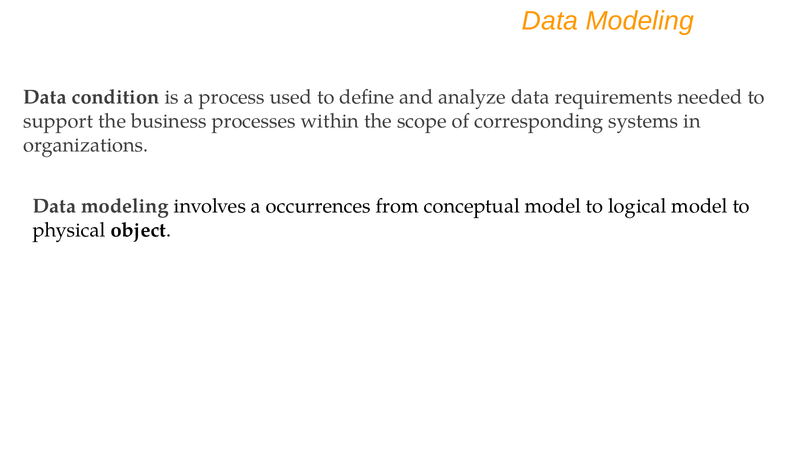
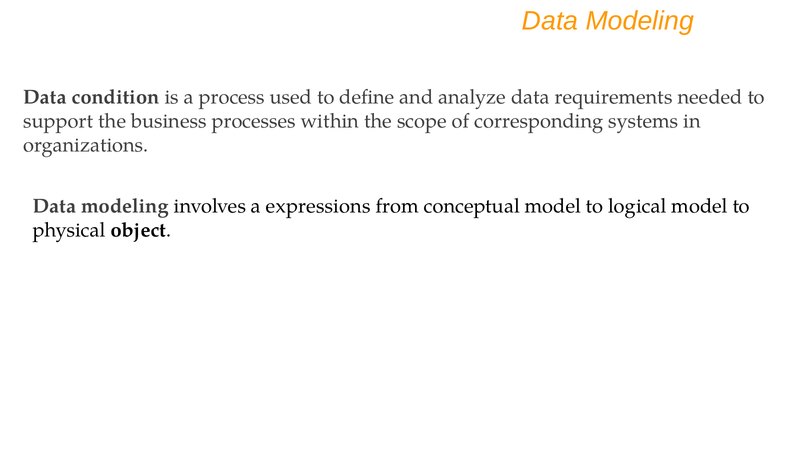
occurrences: occurrences -> expressions (318, 206)
